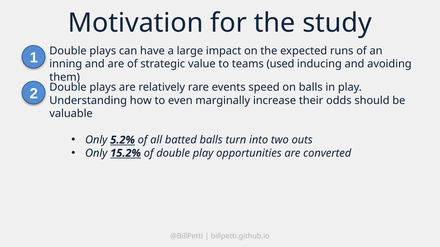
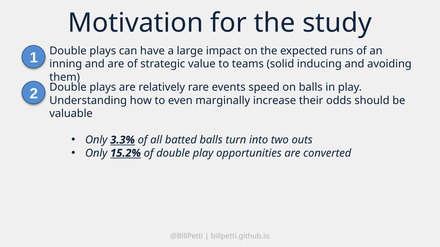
used: used -> solid (280, 64)
5.2%: 5.2% -> 3.3% (123, 140)
